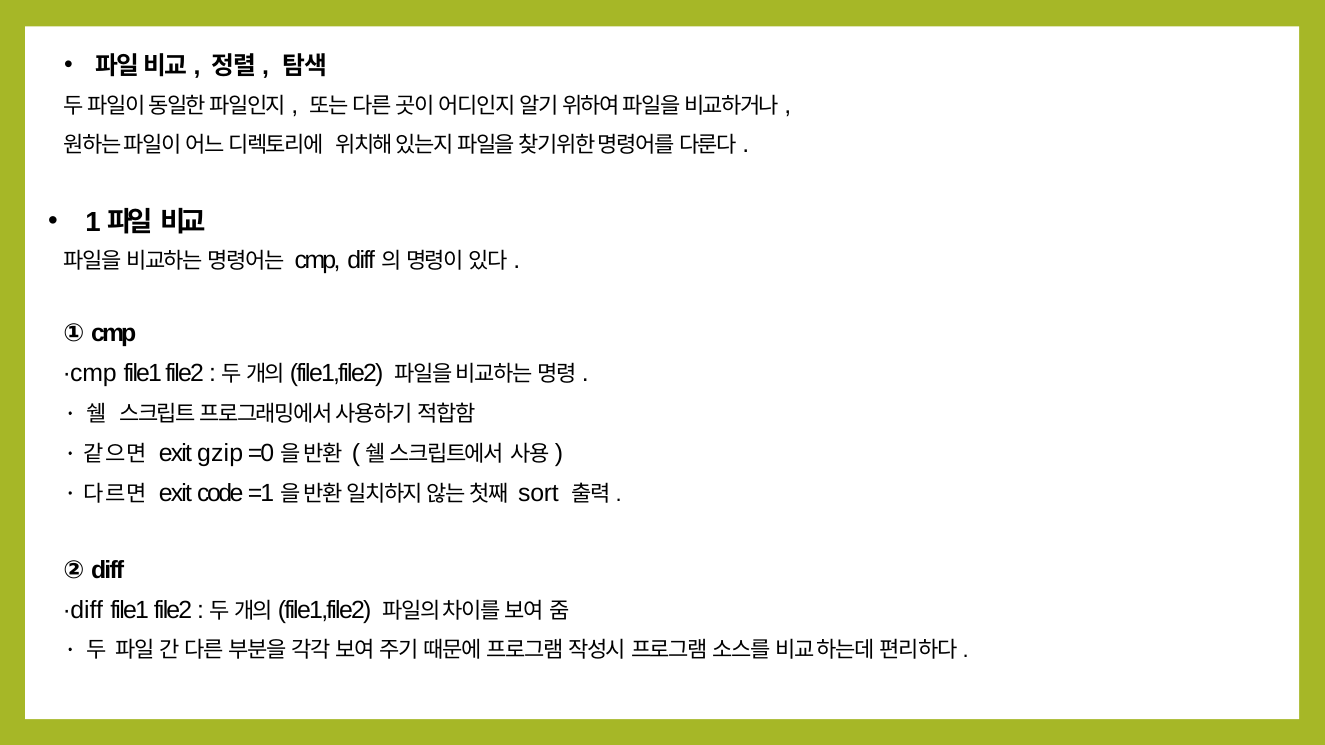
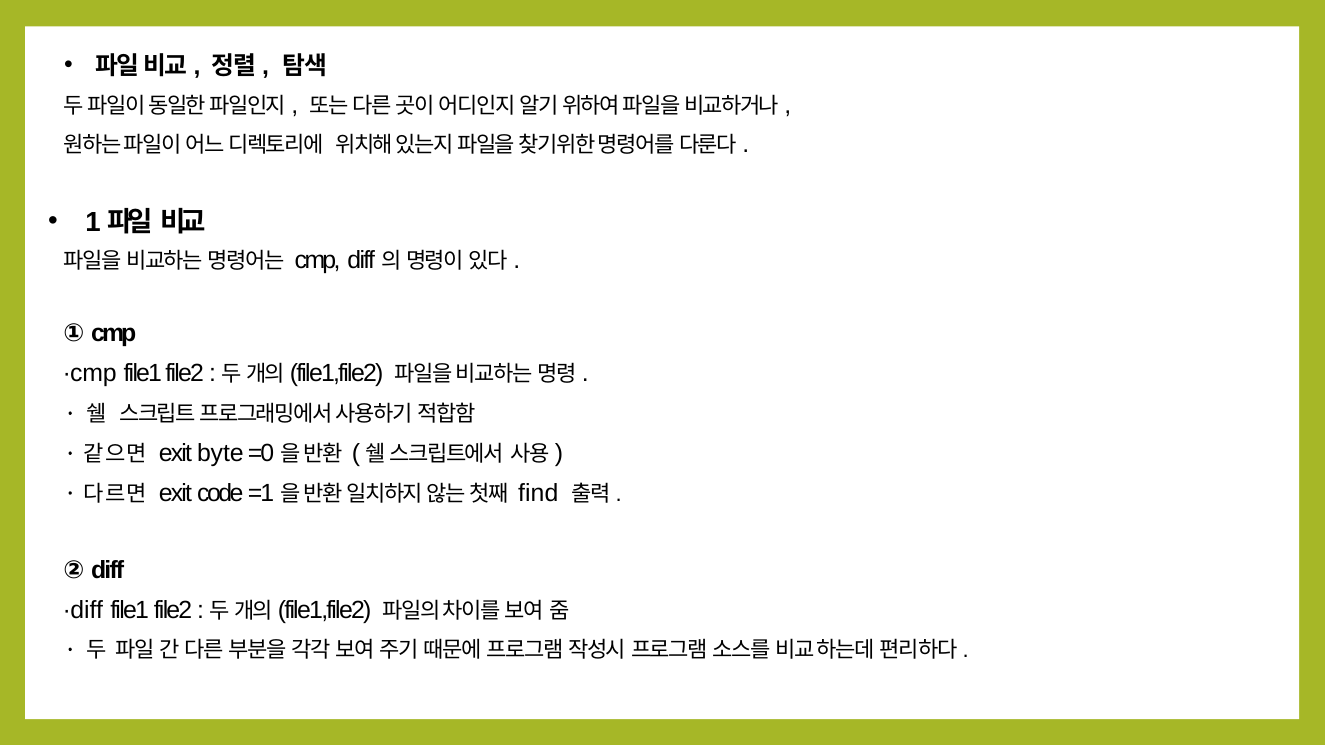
gzip: gzip -> byte (220, 454)
sort: sort -> find (538, 494)
